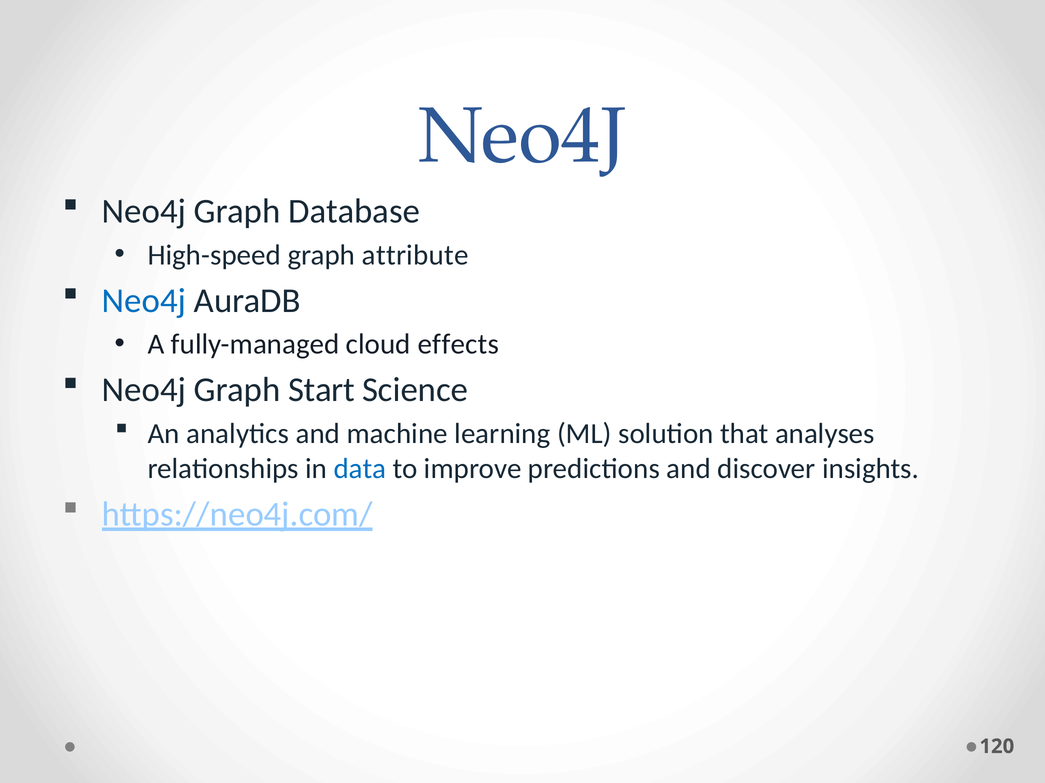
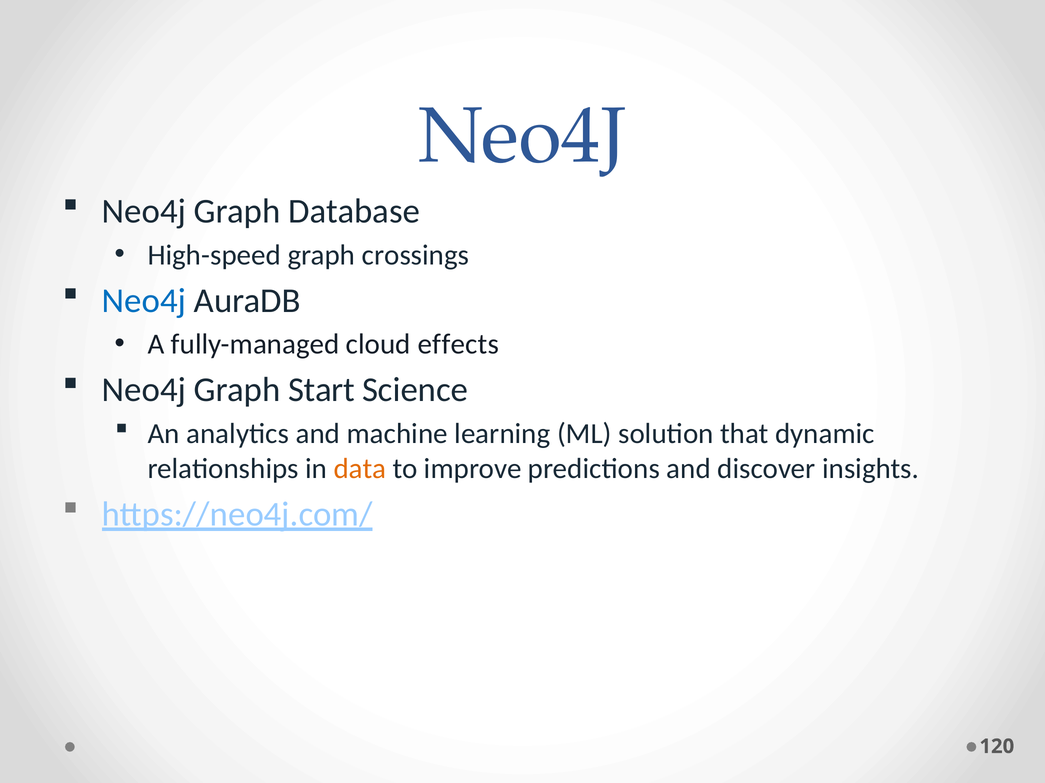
attribute: attribute -> crossings (416, 255)
analyses: analyses -> dynamic (825, 434)
data colour: blue -> orange (360, 469)
